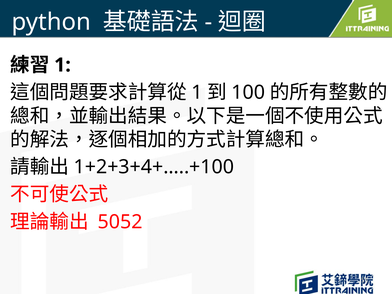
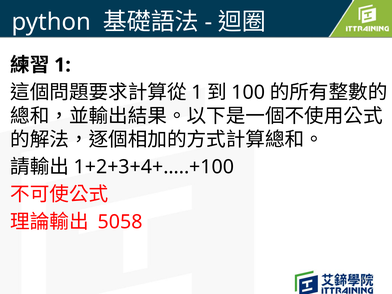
5052: 5052 -> 5058 (120, 222)
